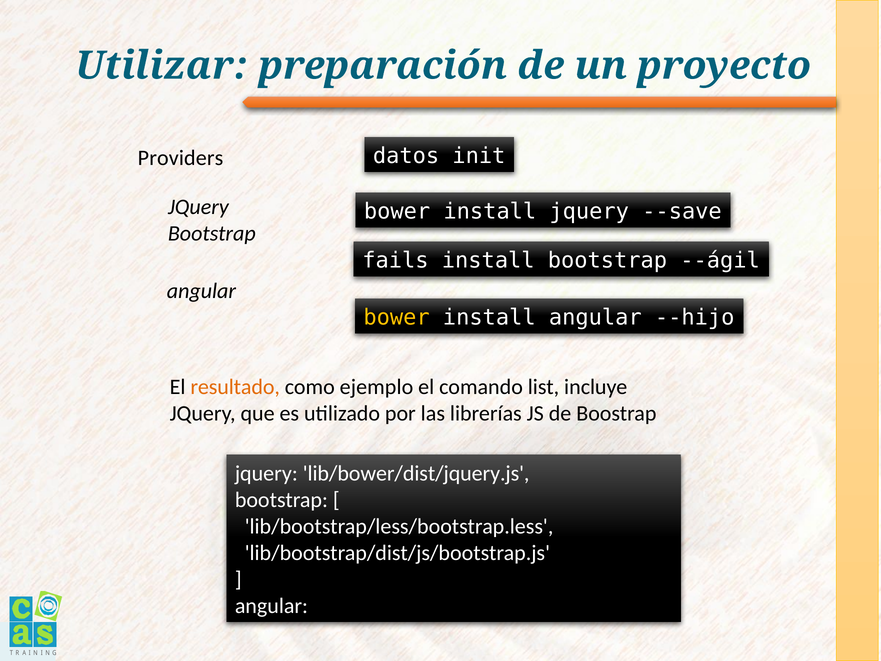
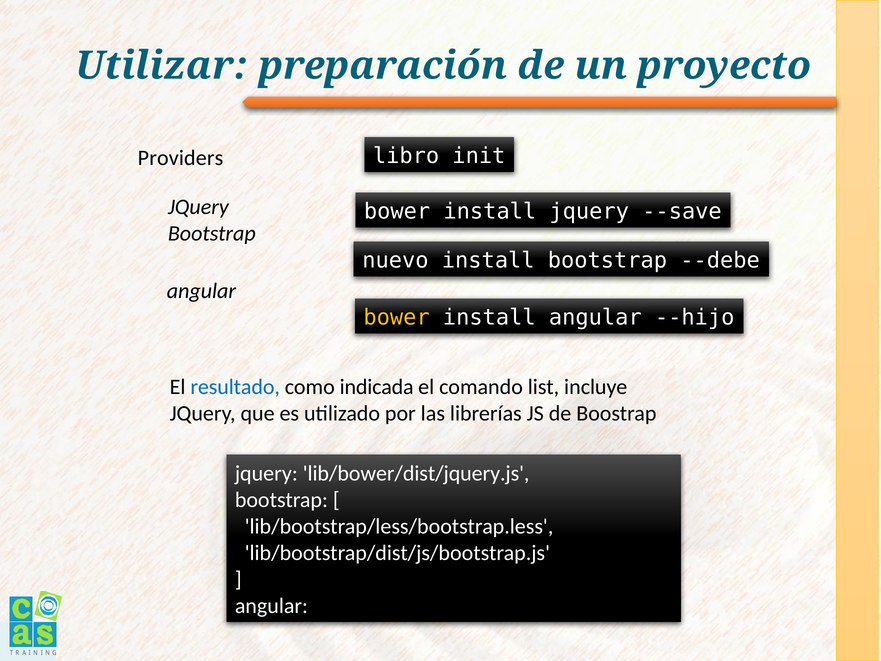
datos: datos -> libro (406, 156)
fails: fails -> nuevo (395, 261)
--ágil: --ágil -> --debe (720, 261)
resultado colour: orange -> blue (235, 387)
ejemplo: ejemplo -> indicada (377, 387)
